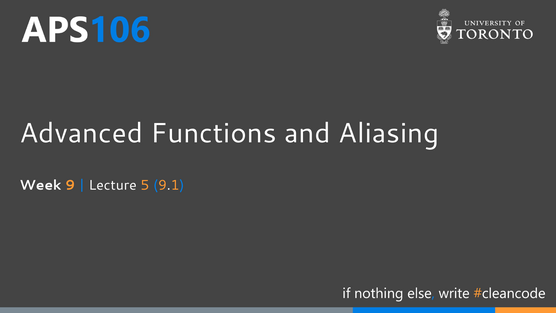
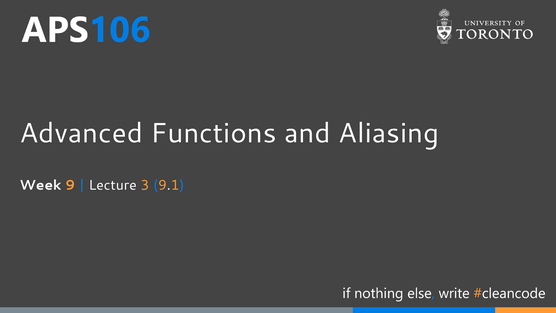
5: 5 -> 3 (145, 185)
